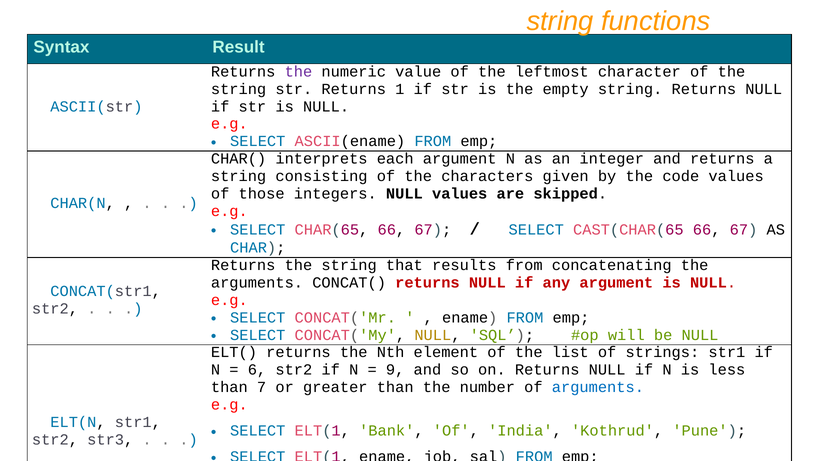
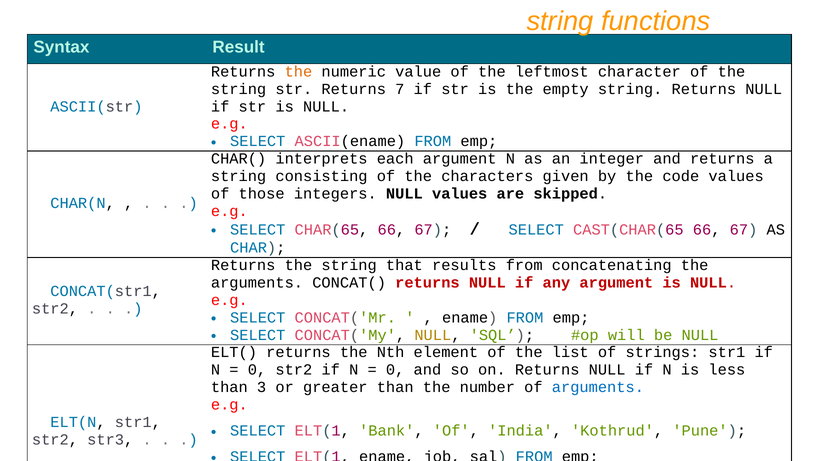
the colour: purple -> orange (298, 72)
1: 1 -> 7 (400, 89)
6: 6 -> 0 (257, 370)
9: 9 -> 0 (395, 370)
7: 7 -> 3 (262, 387)
